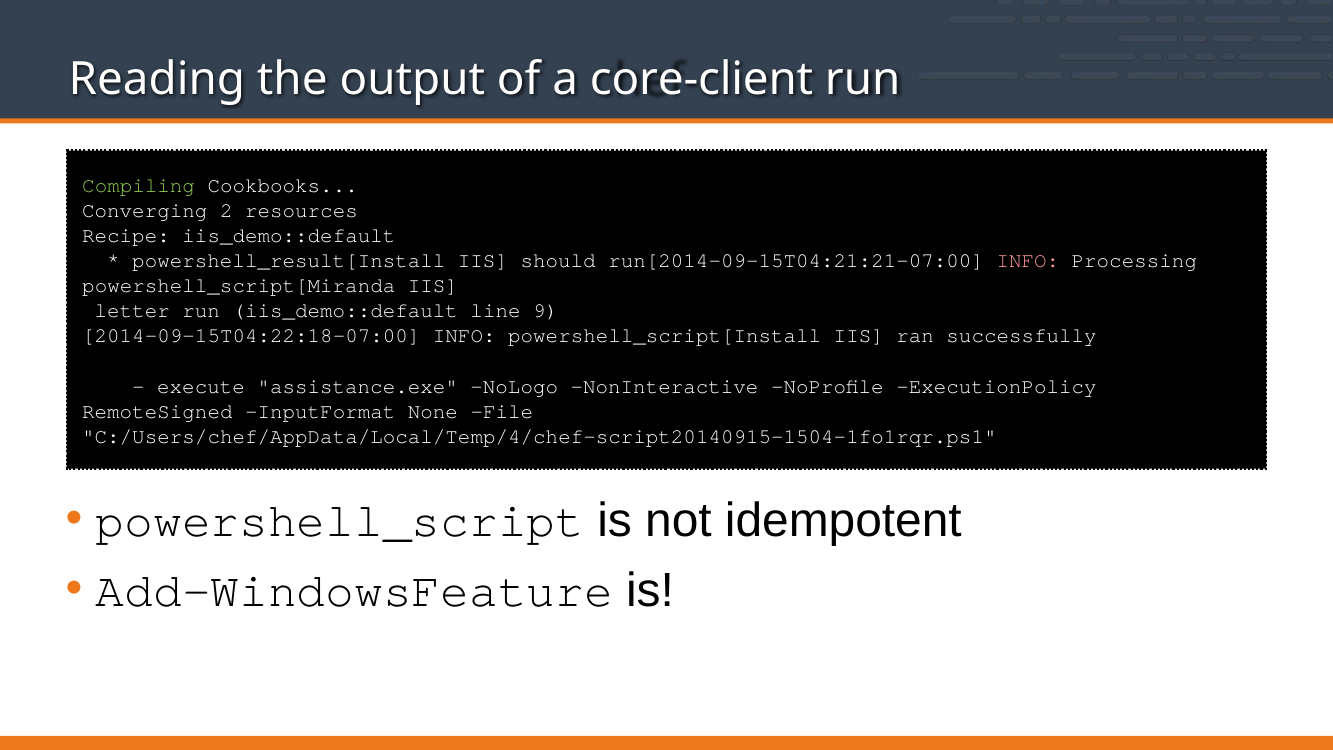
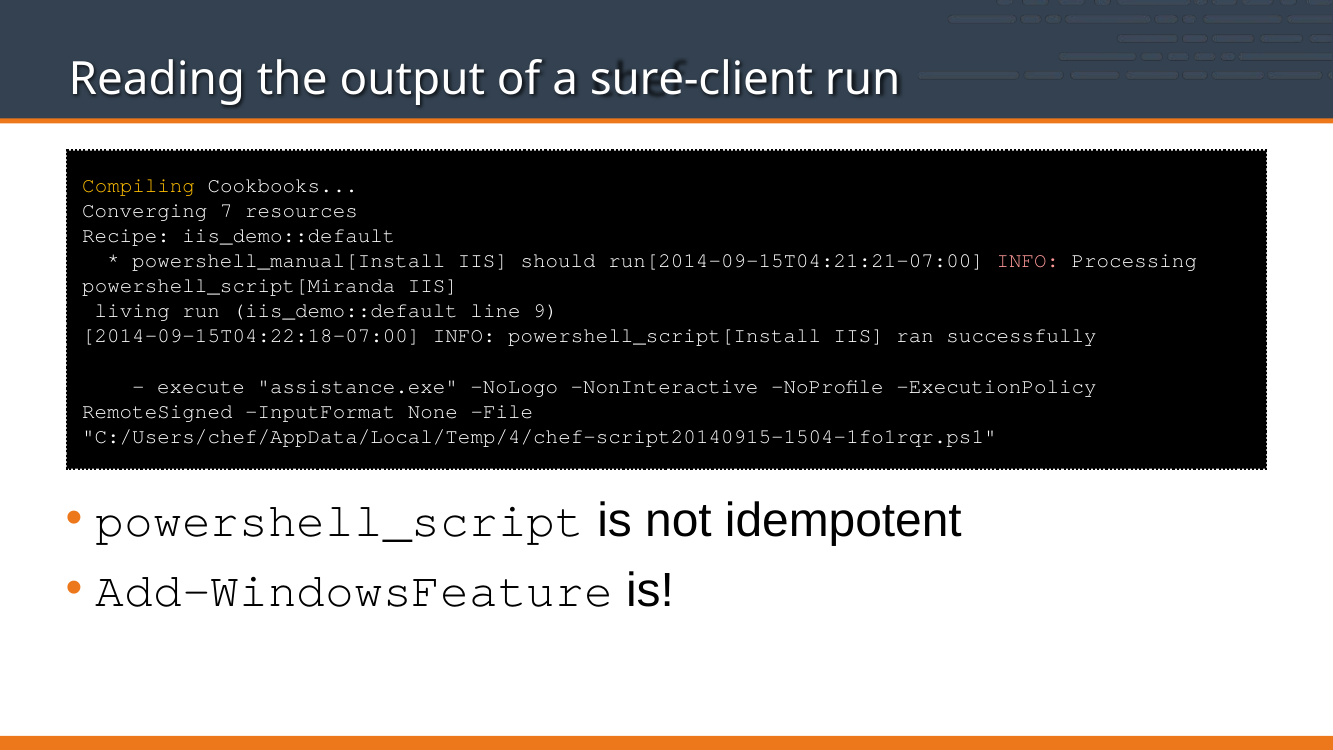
core-client: core-client -> sure-client (702, 79)
Compiling colour: light green -> yellow (139, 186)
2: 2 -> 7 (226, 211)
powershell_result[Install: powershell_result[Install -> powershell_manual[Install (289, 261)
letter: letter -> living (132, 311)
